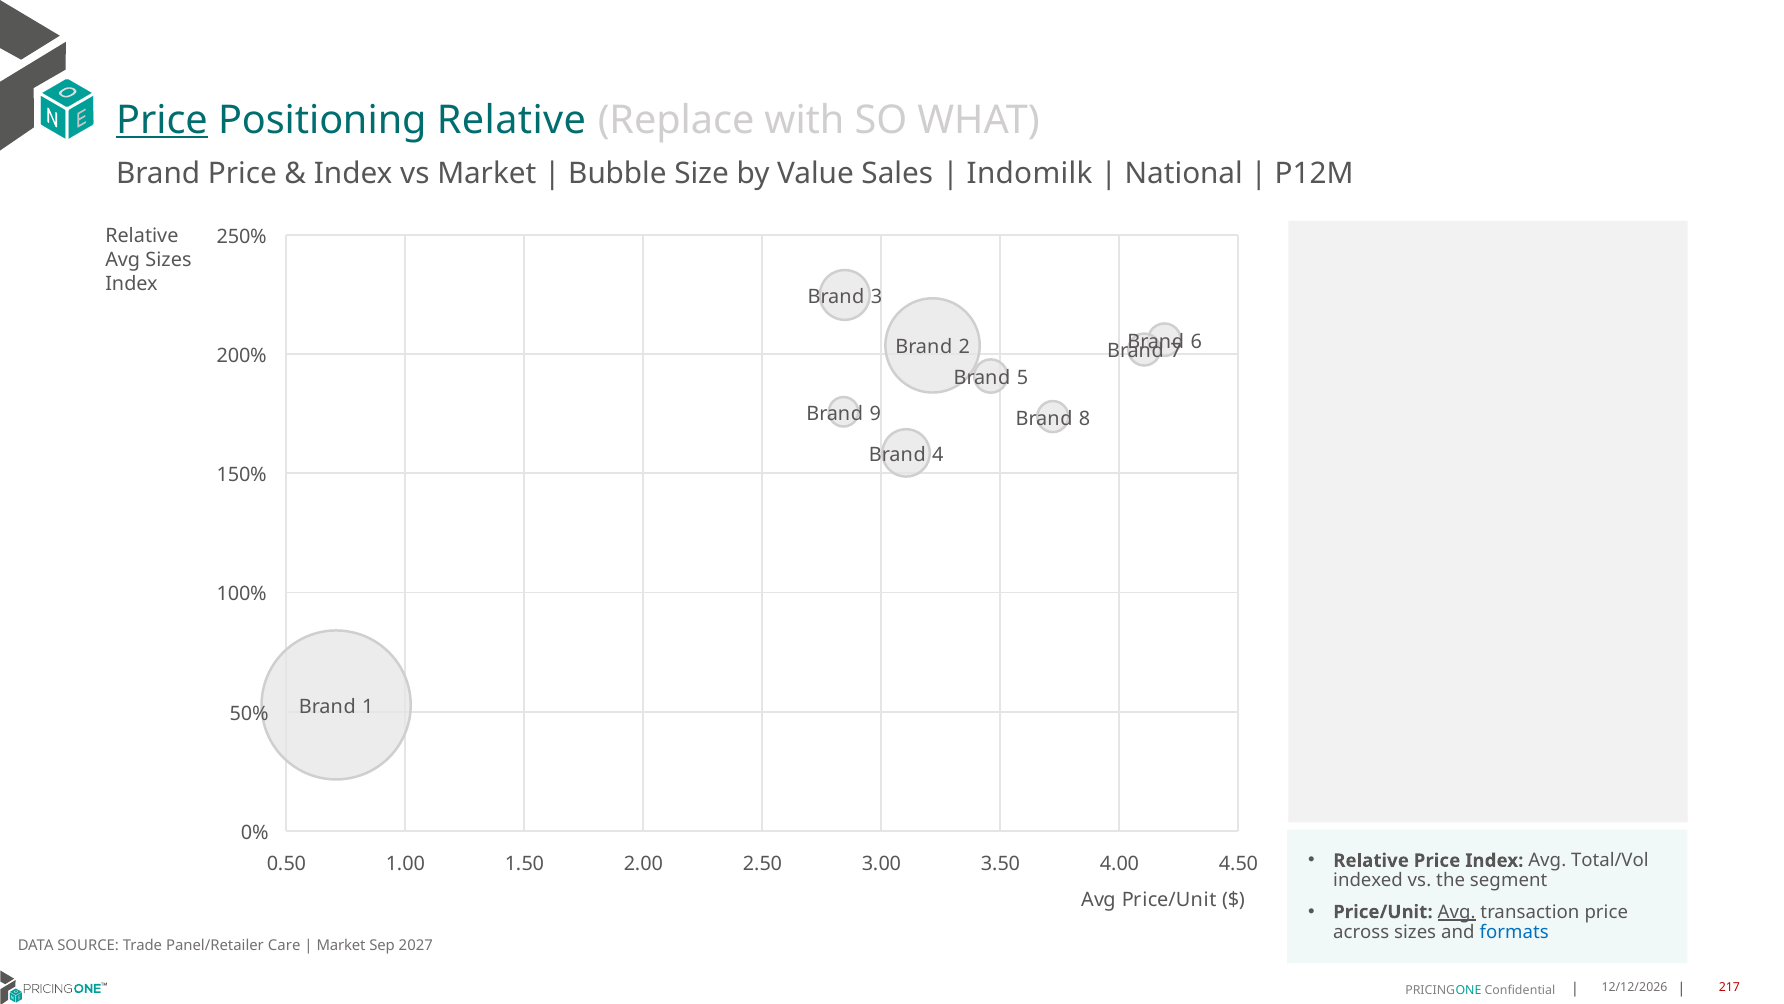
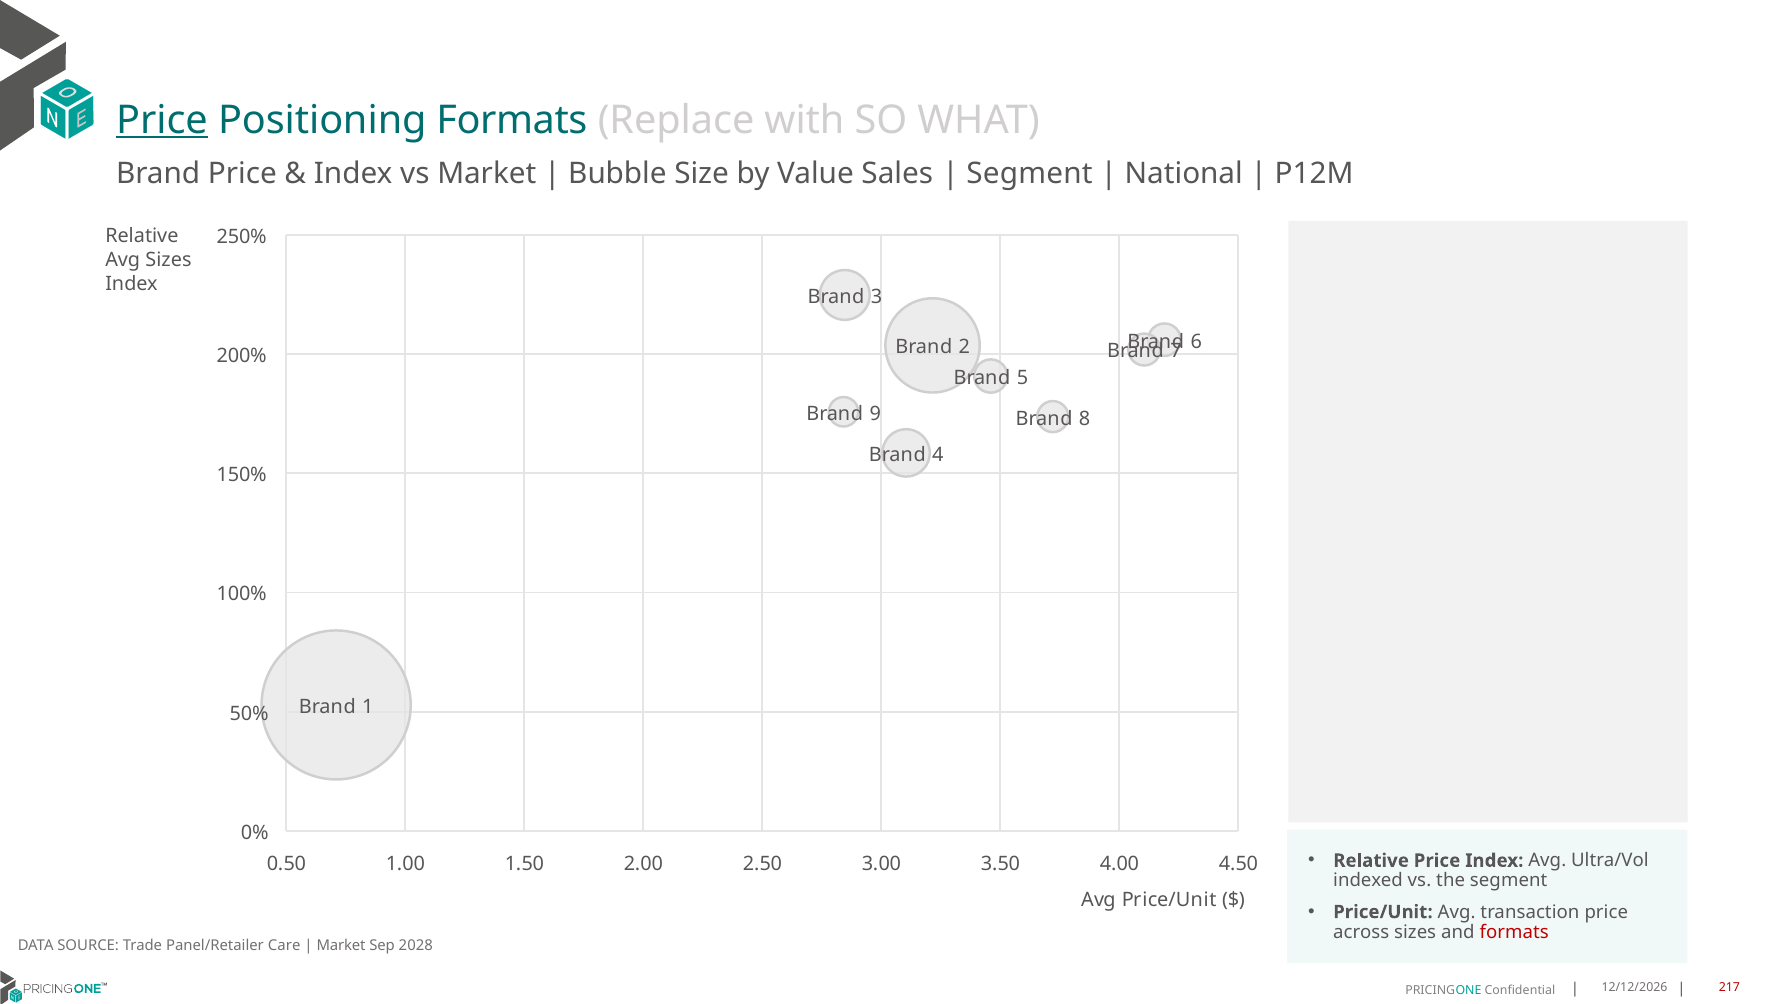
Positioning Relative: Relative -> Formats (512, 120)
Indomilk: Indomilk -> Segment (1030, 174)
Total/Vol: Total/Vol -> Ultra/Vol (1610, 860)
Avg underline: present -> none (1457, 912)
formats colour: blue -> red (1514, 932)
2027: 2027 -> 2028 (416, 945)
